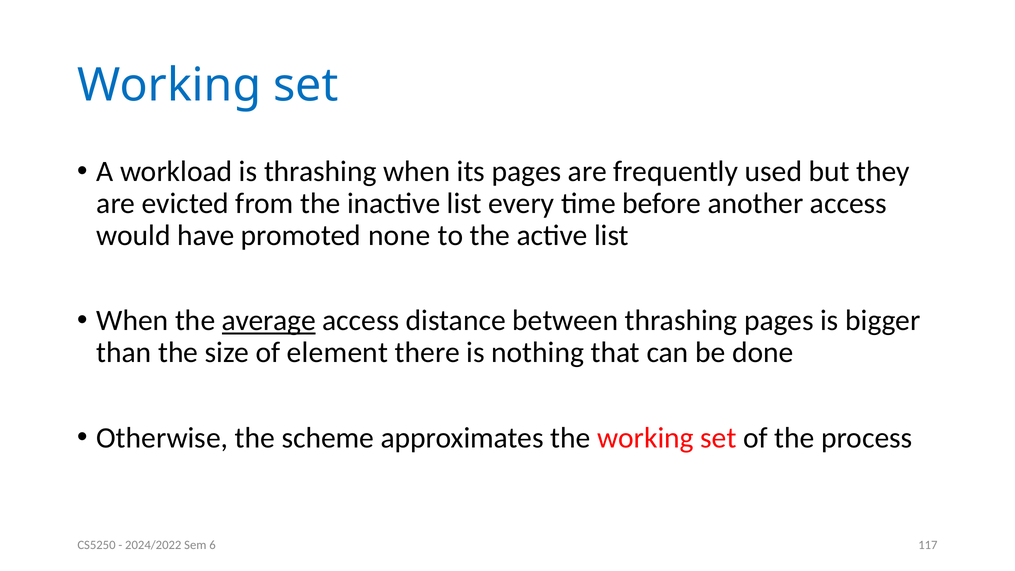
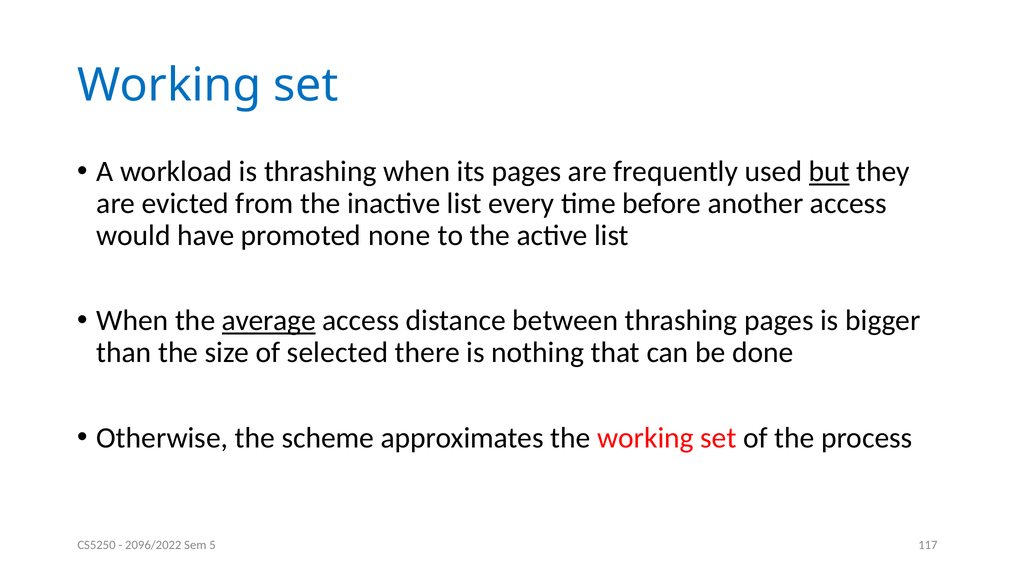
but underline: none -> present (829, 172)
element: element -> selected (338, 353)
2024/2022: 2024/2022 -> 2096/2022 (153, 545)
6: 6 -> 5 (212, 545)
